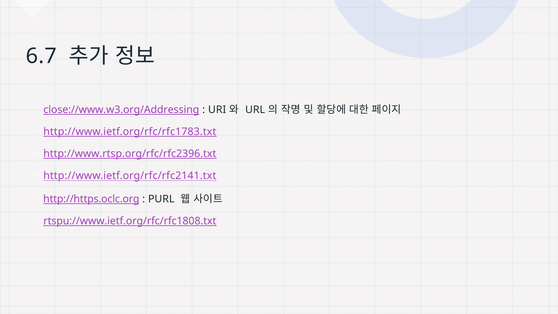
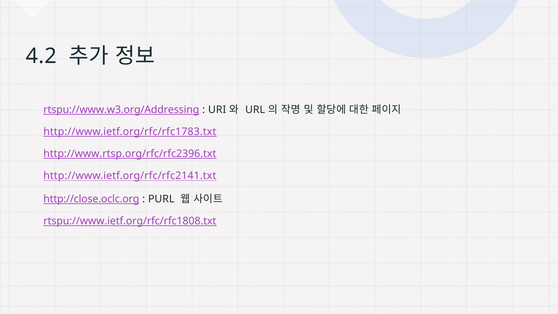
6.7: 6.7 -> 4.2 (41, 56)
close://www.w3.org/Addressing: close://www.w3.org/Addressing -> rtspu://www.w3.org/Addressing (121, 110)
http://https.oclc.org: http://https.oclc.org -> http://close.oclc.org (91, 199)
